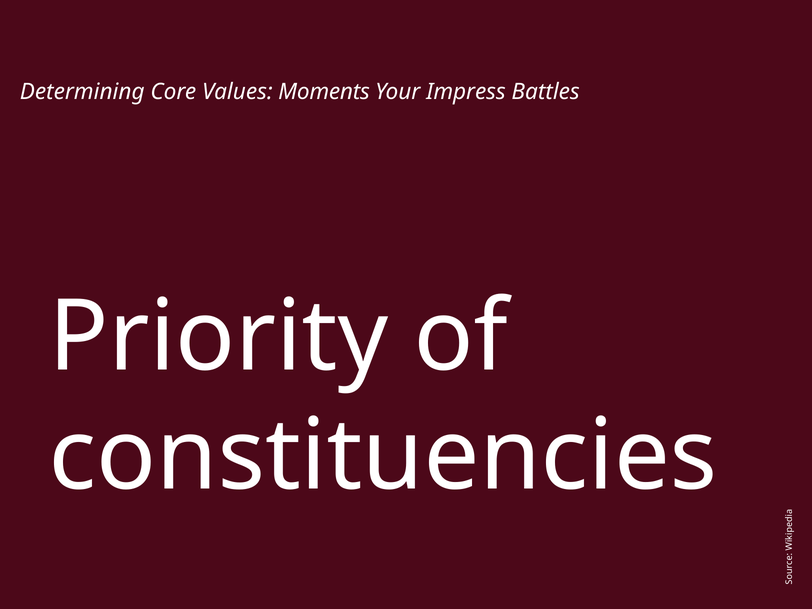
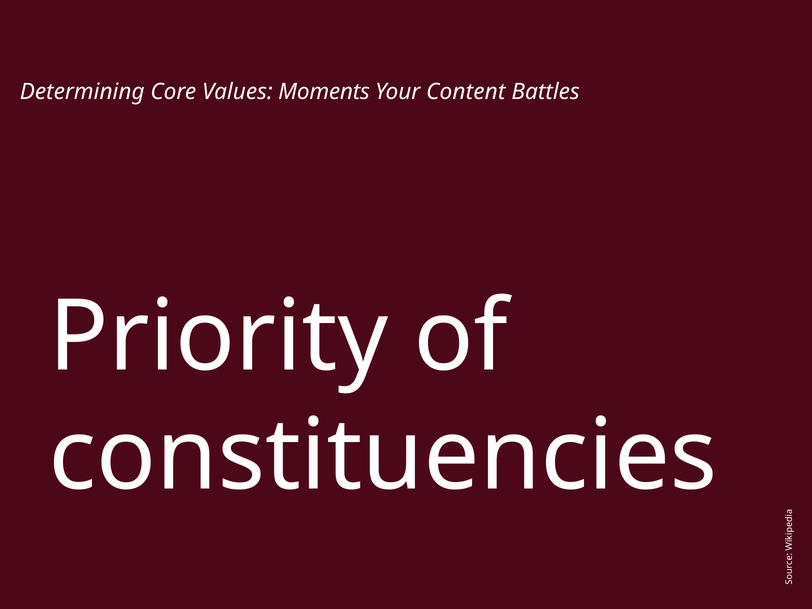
Impress: Impress -> Content (466, 92)
